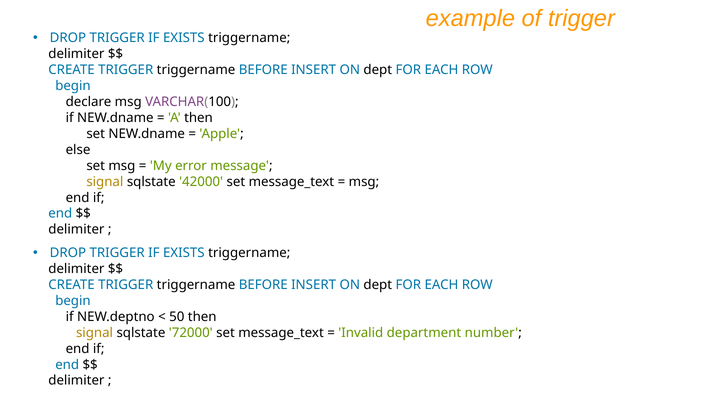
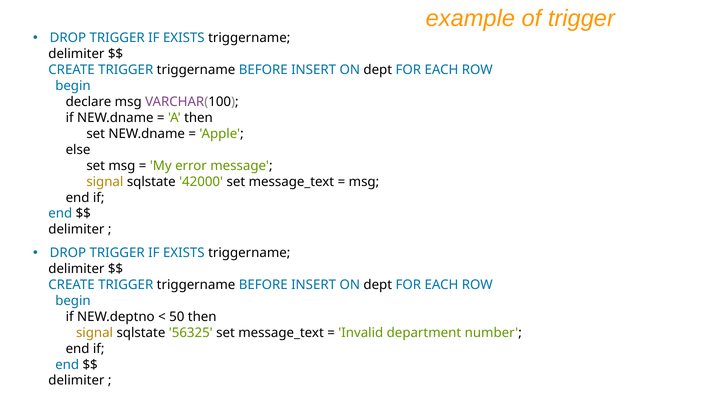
72000: 72000 -> 56325 (191, 333)
